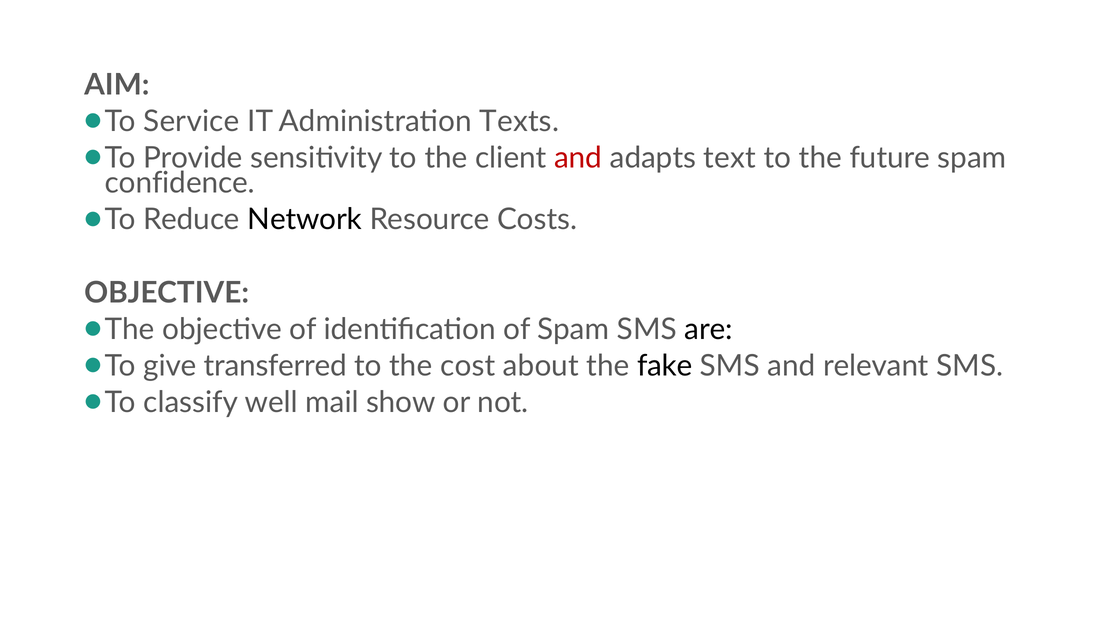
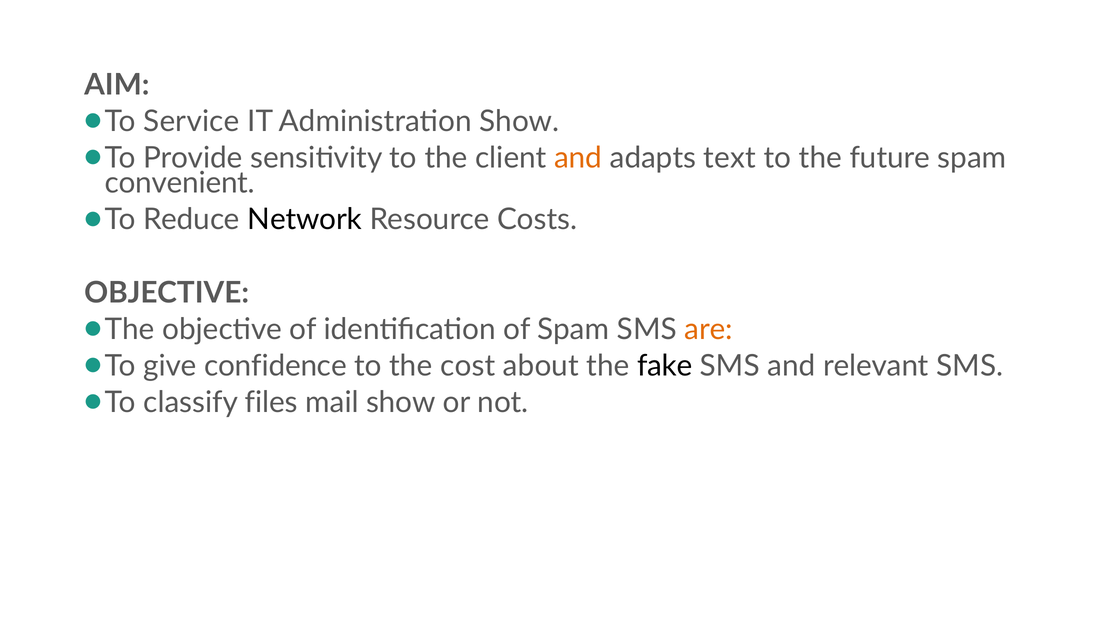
Administration Texts: Texts -> Show (519, 122)
and colour: red -> orange (578, 158)
confidence: confidence -> convenient (180, 183)
are colour: black -> orange (709, 329)
transferred: transferred -> confidence (275, 366)
well: well -> files (271, 402)
